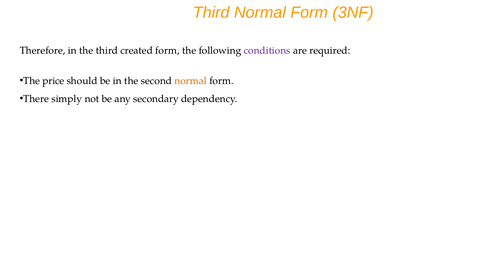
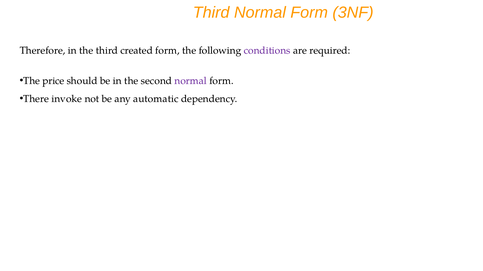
normal colour: orange -> purple (191, 81)
simply: simply -> invoke (67, 99)
secondary: secondary -> automatic (156, 99)
